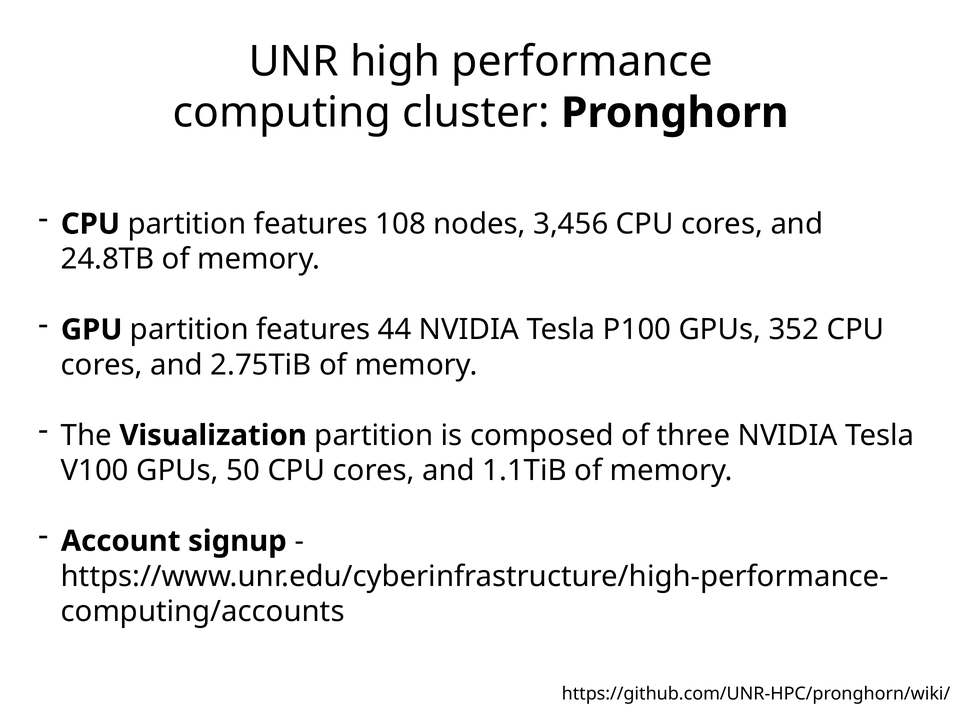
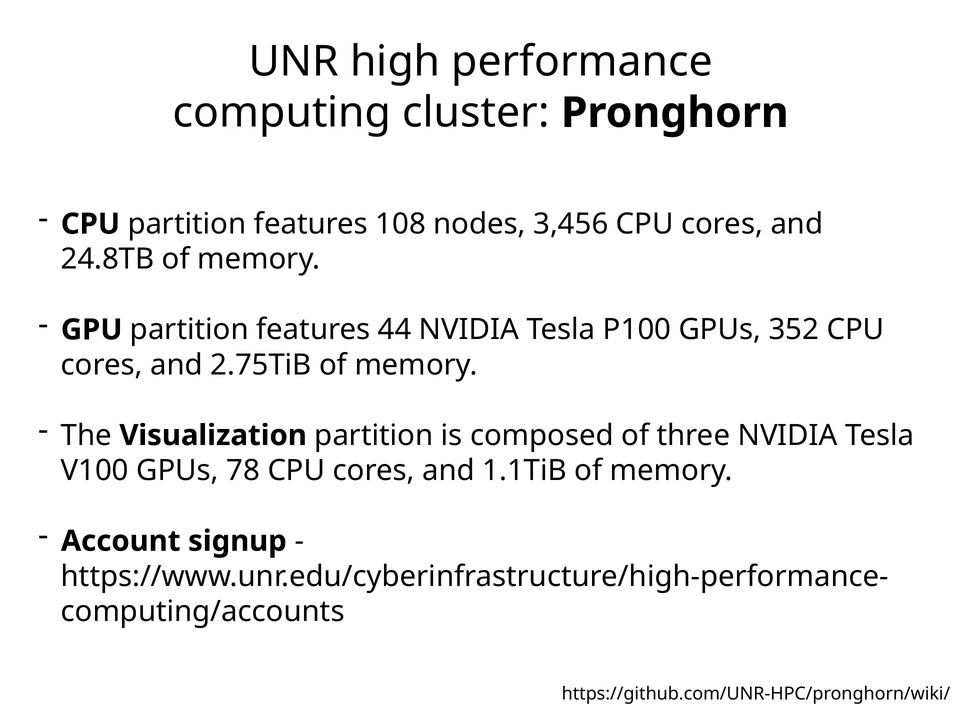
50: 50 -> 78 (243, 471)
